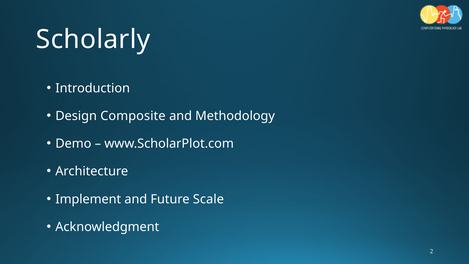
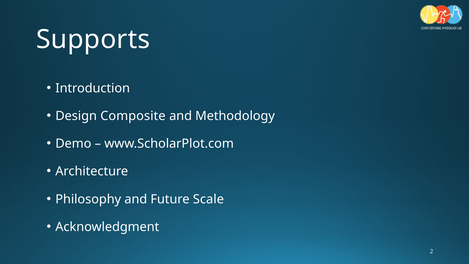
Scholarly: Scholarly -> Supports (93, 39)
Implement: Implement -> Philosophy (88, 199)
